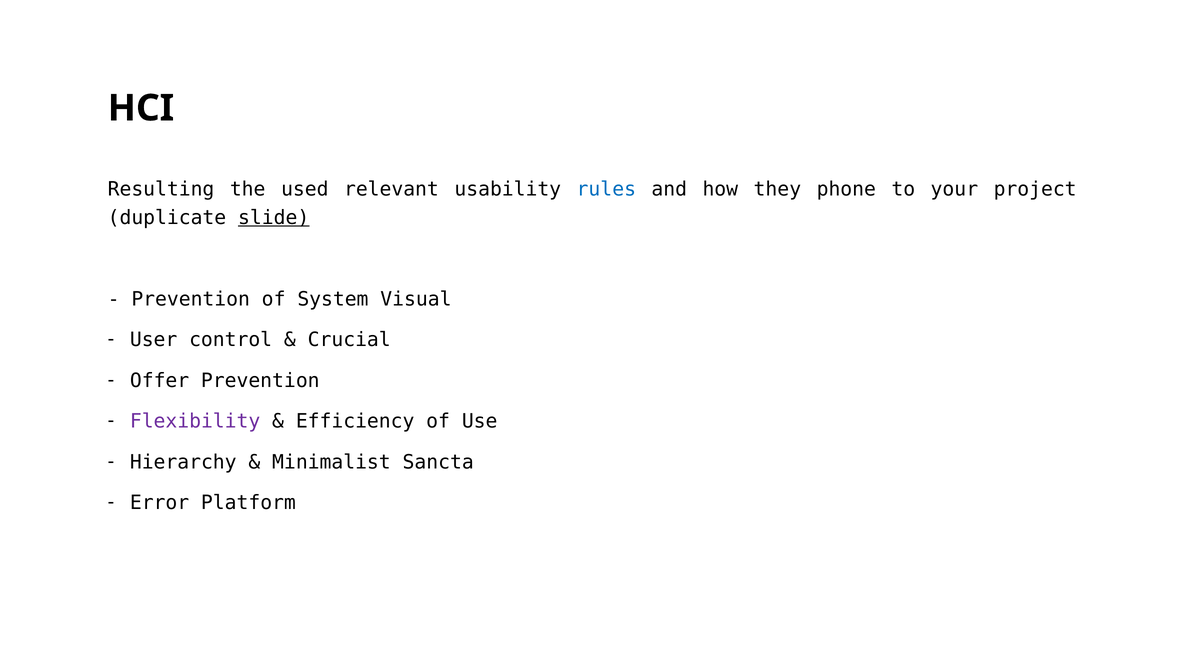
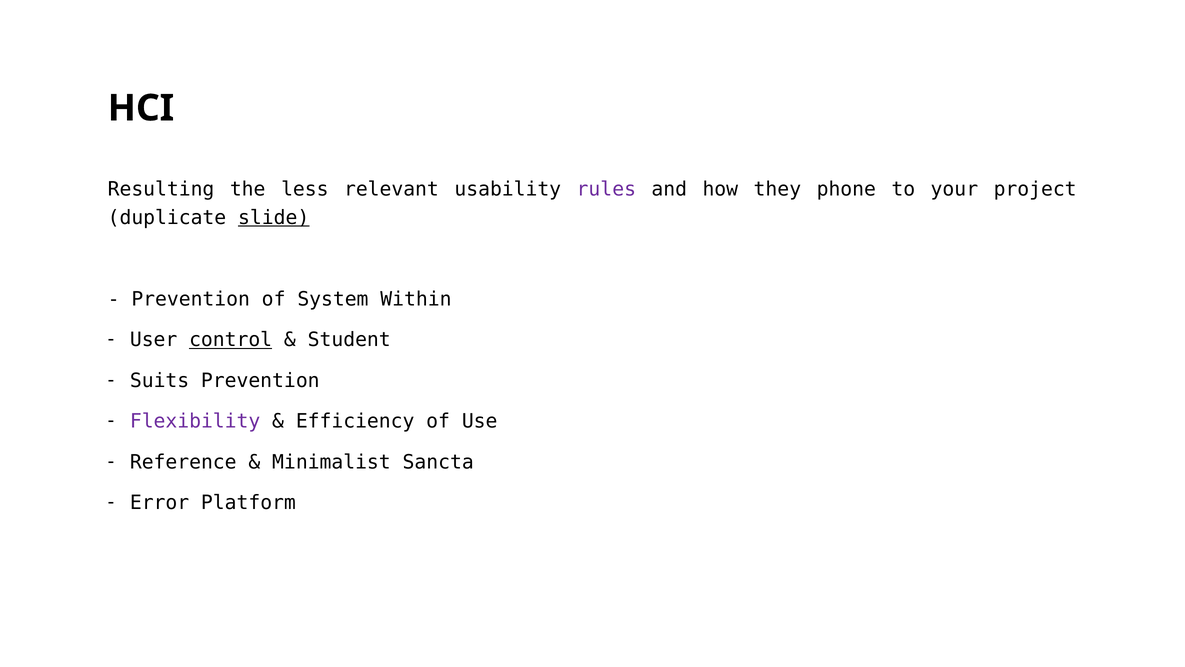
used: used -> less (305, 189)
rules colour: blue -> purple (606, 189)
Visual: Visual -> Within (416, 299)
control underline: none -> present (231, 340)
Crucial: Crucial -> Student (349, 340)
Offer: Offer -> Suits (160, 380)
Hierarchy: Hierarchy -> Reference (183, 462)
